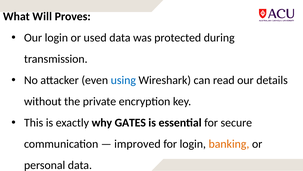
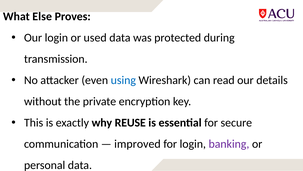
Will: Will -> Else (42, 16)
GATES: GATES -> REUSE (130, 123)
banking colour: orange -> purple (229, 144)
